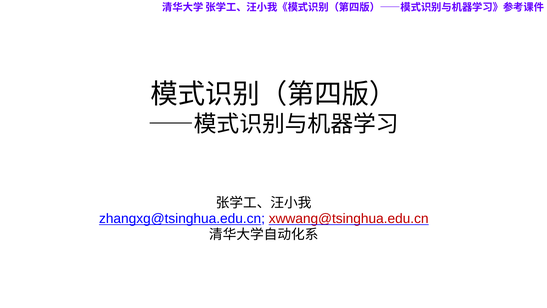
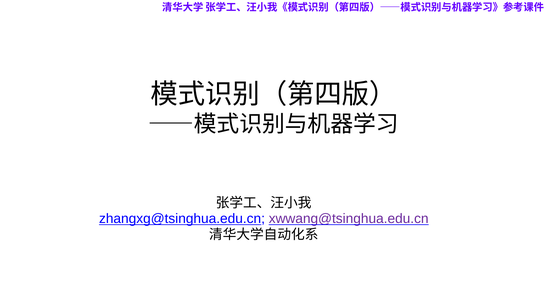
xwwang@tsinghua.edu.cn colour: red -> purple (349, 218)
